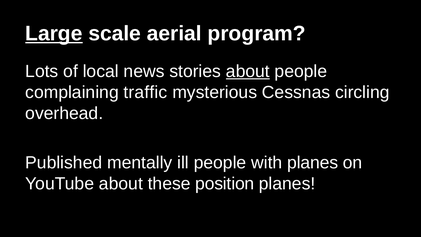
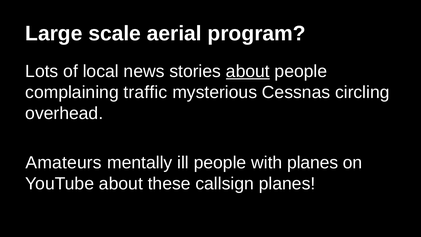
Large underline: present -> none (54, 34)
Published: Published -> Amateurs (64, 162)
position: position -> callsign (225, 183)
